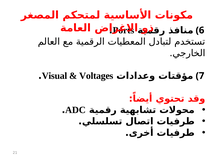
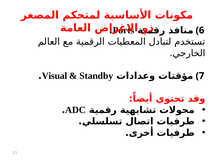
Voltages: Voltages -> Standby (96, 76)
